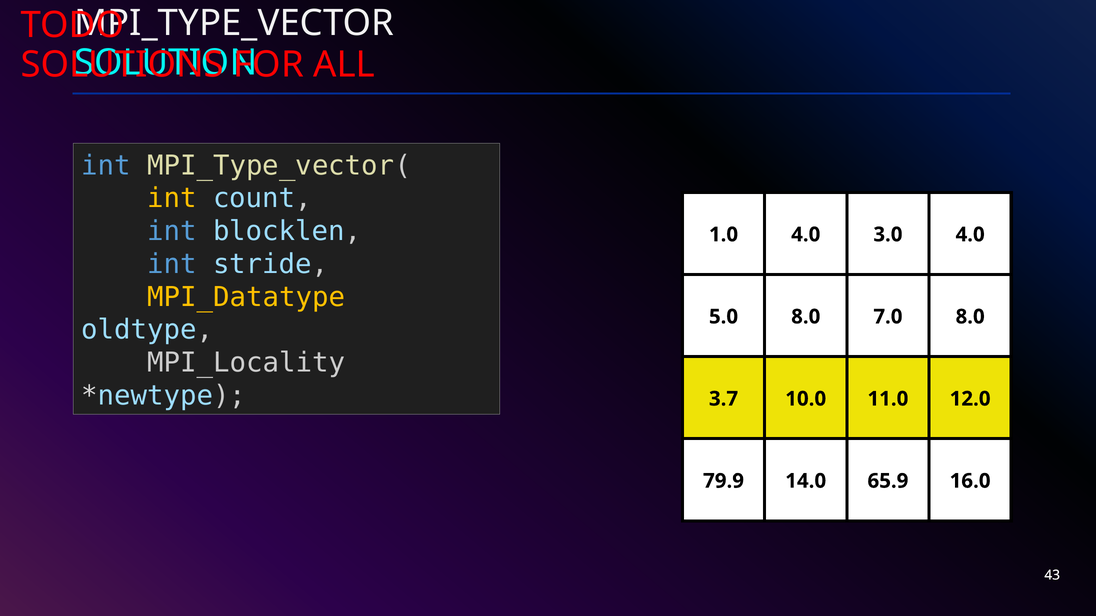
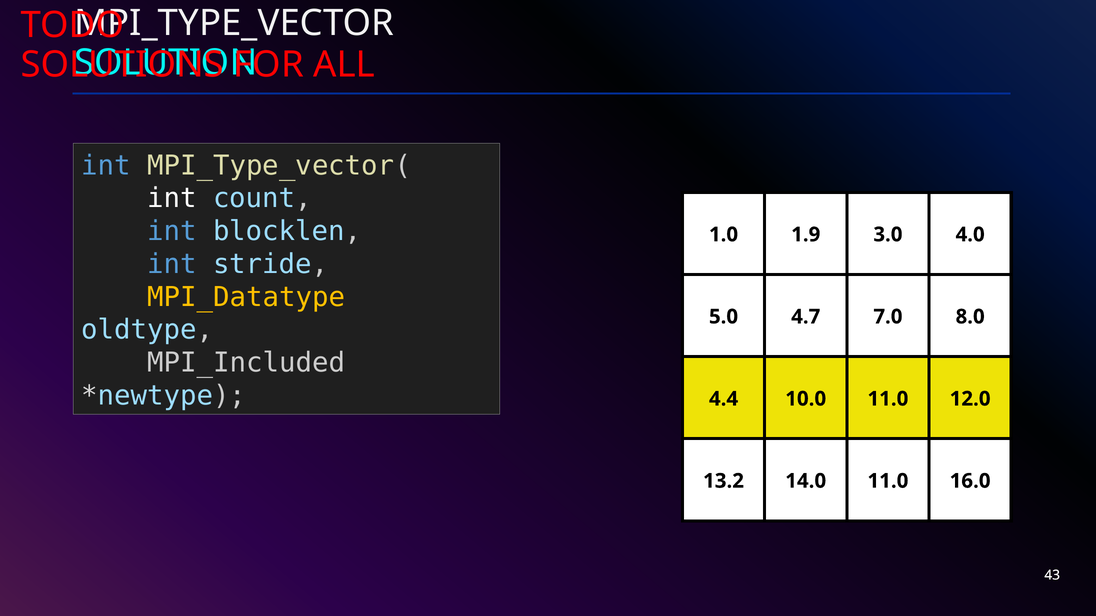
int colour: yellow -> white (172, 199)
1.0 4.0: 4.0 -> 1.9 (806, 235)
5.0 8.0: 8.0 -> 4.7 (806, 317)
MPI_Locality: MPI_Locality -> MPI_Included (246, 363)
3.7: 3.7 -> 4.4 (724, 399)
79.9: 79.9 -> 13.2 (724, 481)
14.0 65.9: 65.9 -> 11.0 (888, 481)
